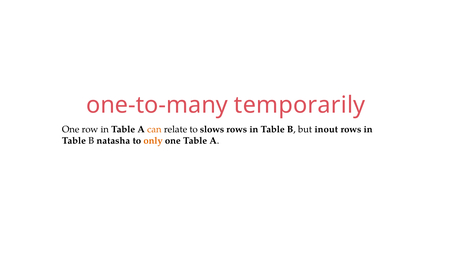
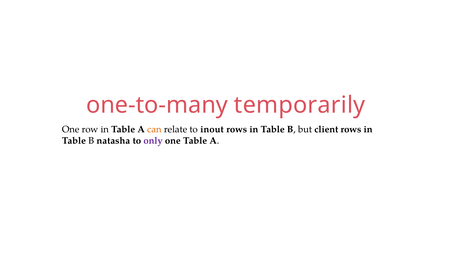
slows: slows -> inout (212, 129)
inout: inout -> client (326, 129)
only colour: orange -> purple (153, 141)
